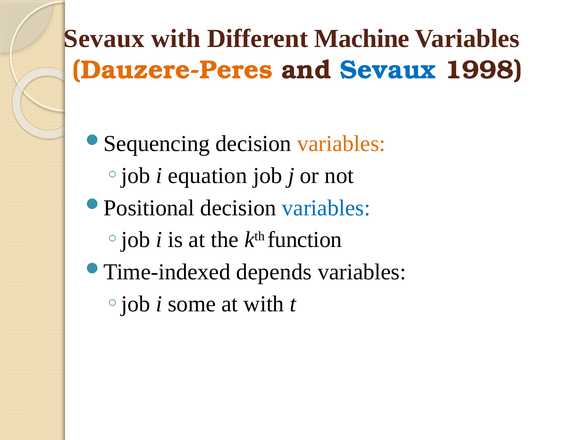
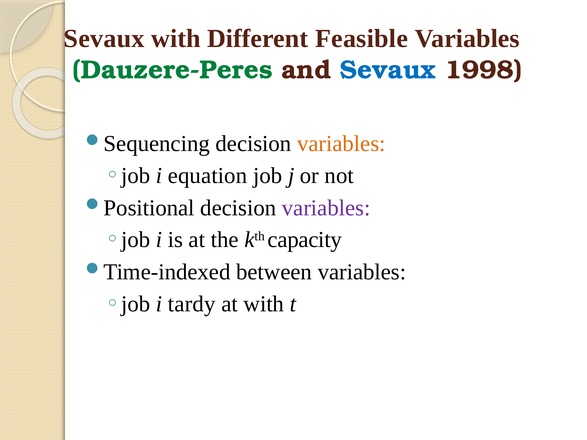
Machine: Machine -> Feasible (362, 38)
Dauzere-Peres colour: orange -> green (173, 70)
variables colour: blue -> purple (326, 208)
function: function -> capacity (305, 240)
depends: depends -> between (274, 272)
some: some -> tardy (192, 304)
